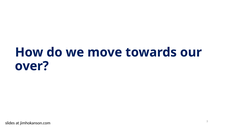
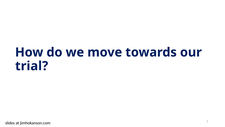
over: over -> trial (32, 66)
